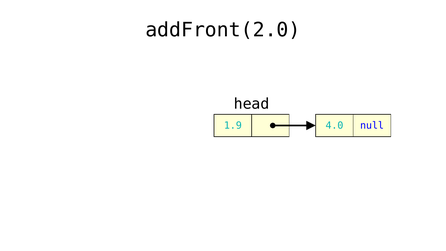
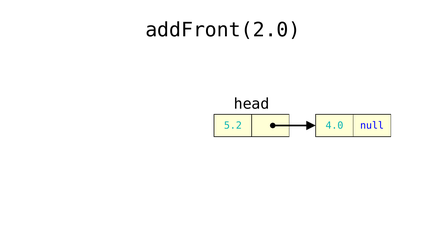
1.9: 1.9 -> 5.2 (233, 126)
